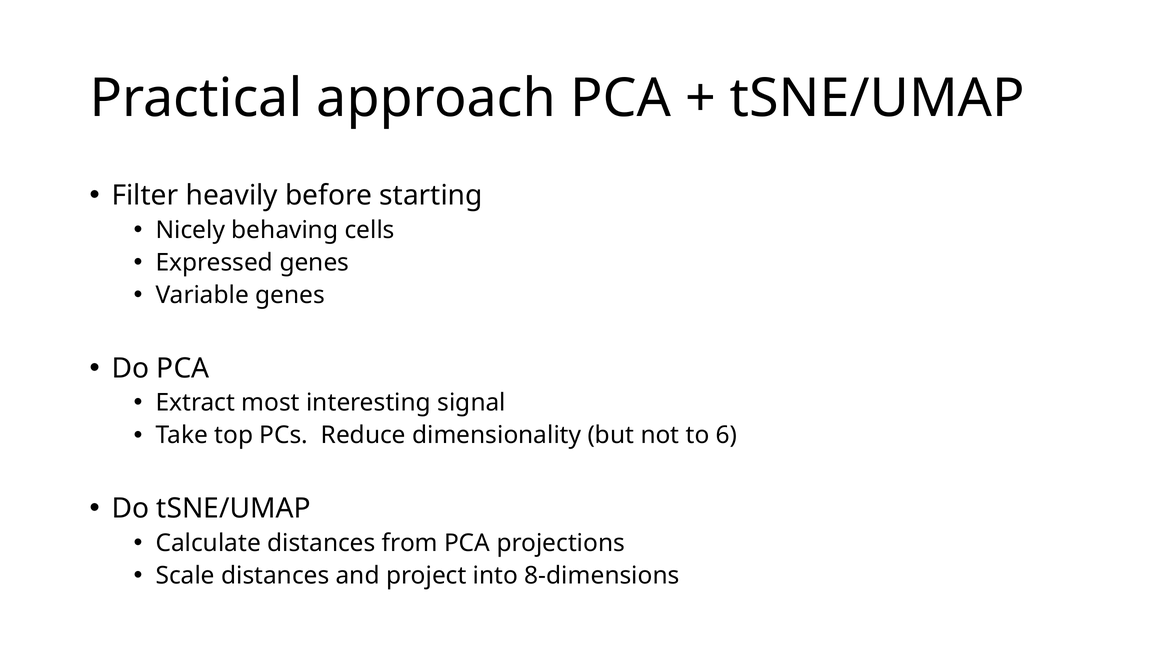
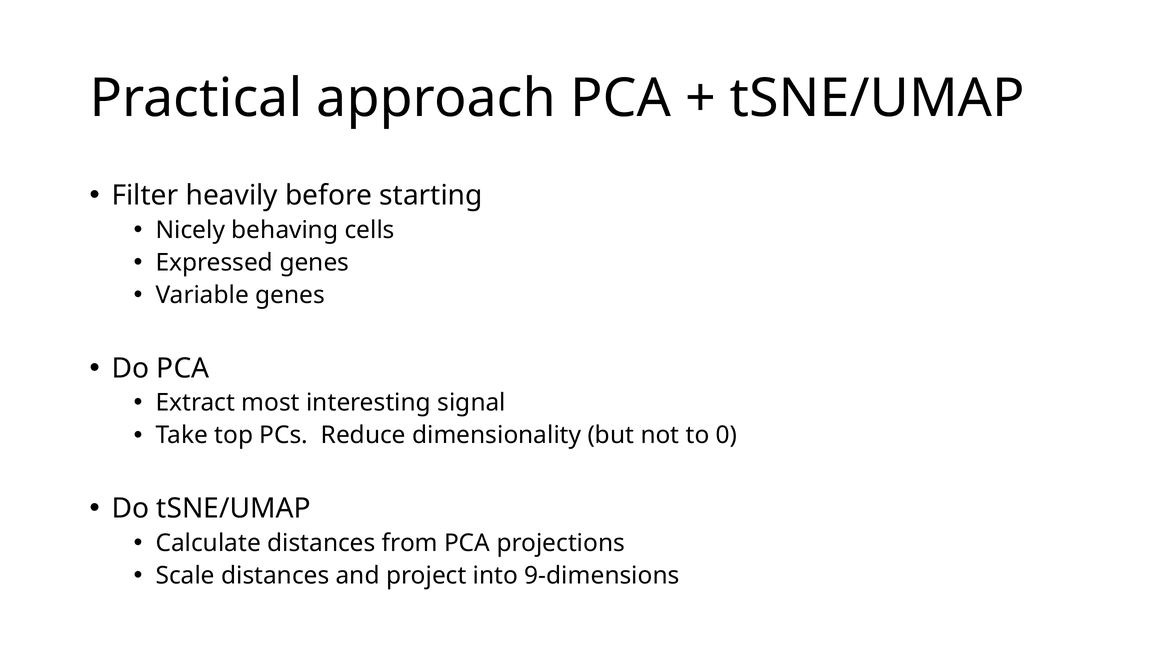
6: 6 -> 0 (726, 435)
8-dimensions: 8-dimensions -> 9-dimensions (602, 576)
